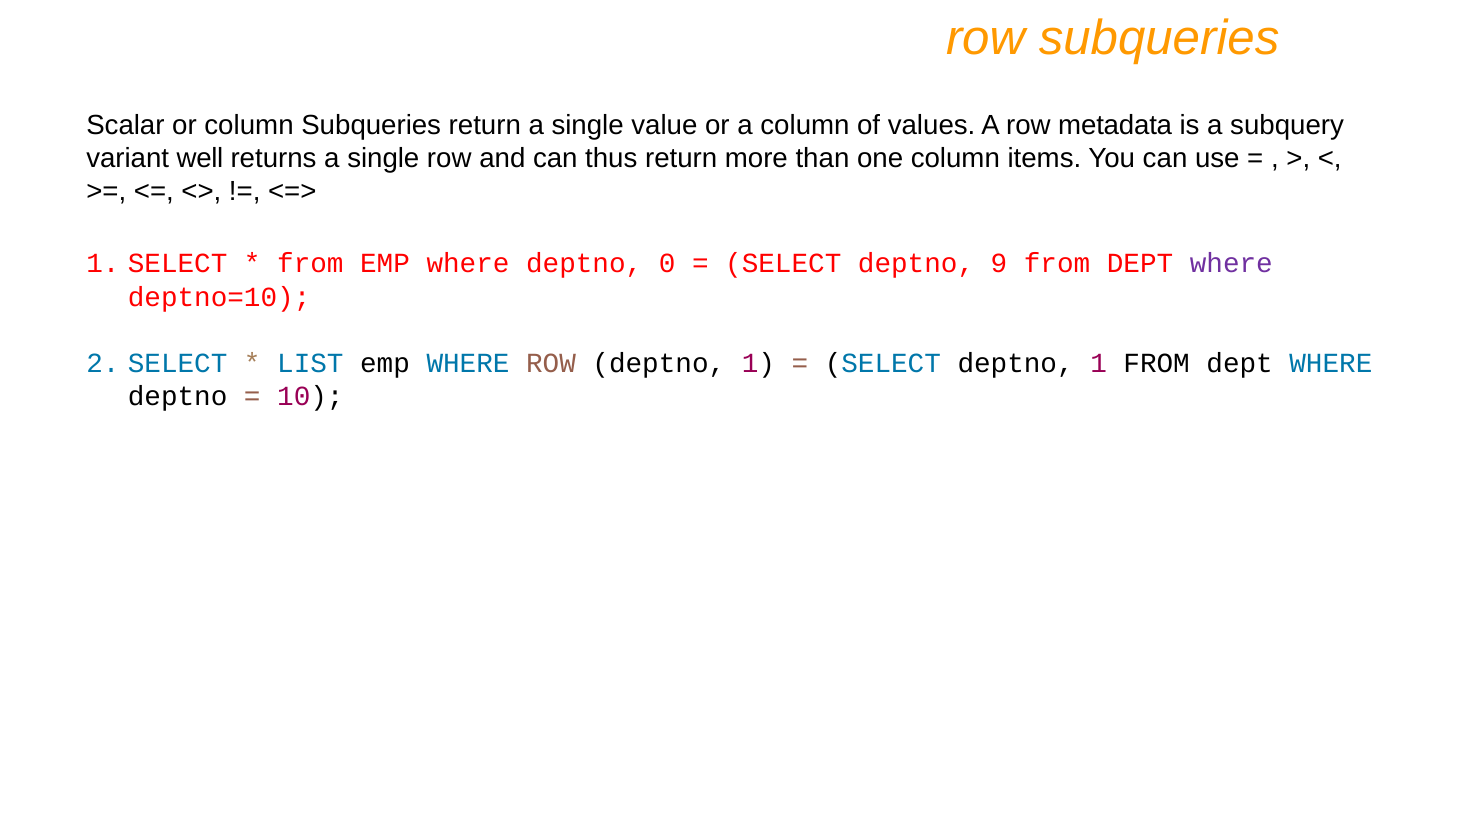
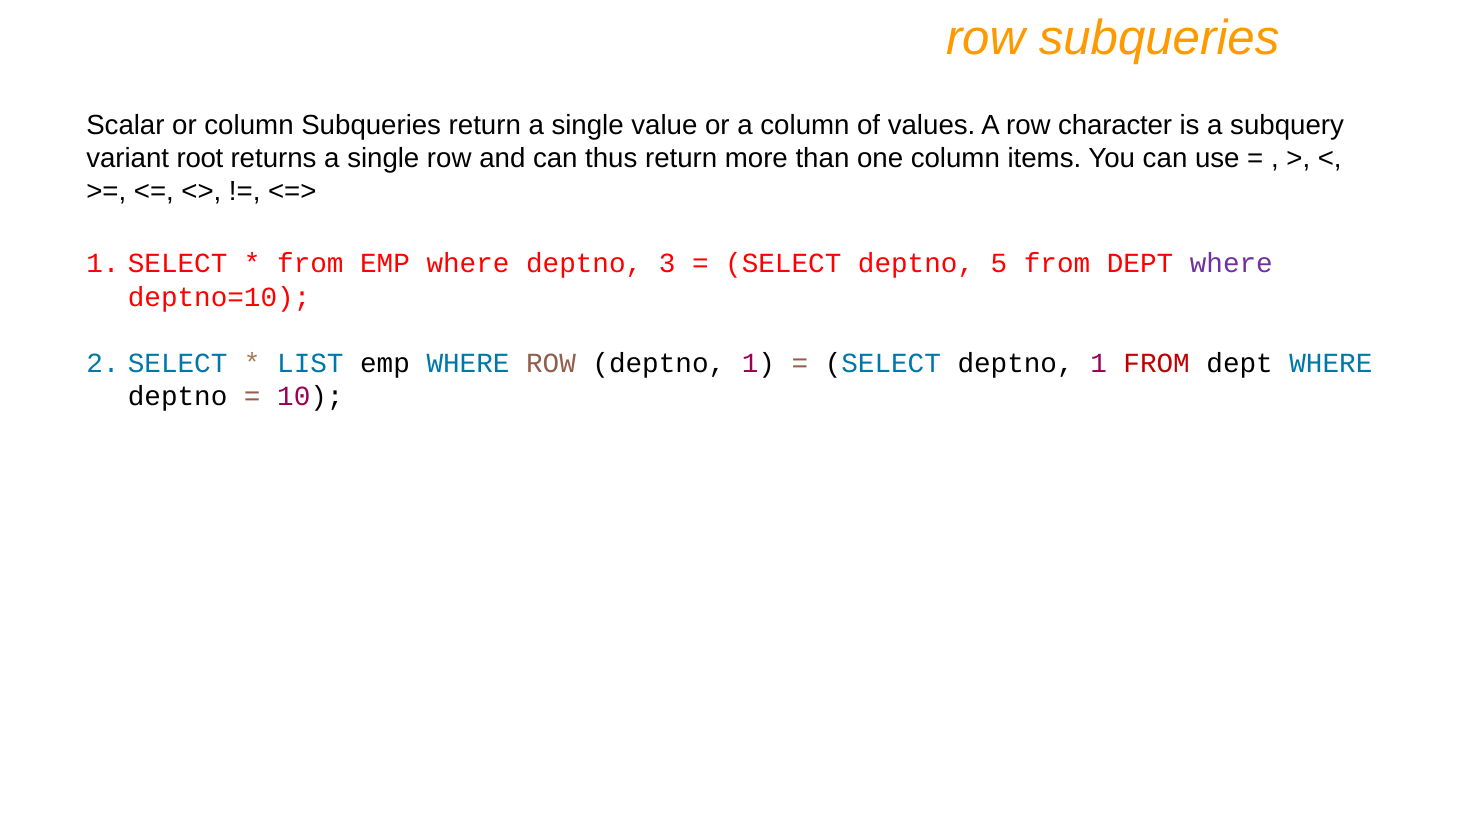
metadata: metadata -> character (1115, 125)
well: well -> root (200, 159)
0: 0 -> 3 (667, 264)
9: 9 -> 5 (999, 264)
FROM colour: black -> red (1157, 363)
